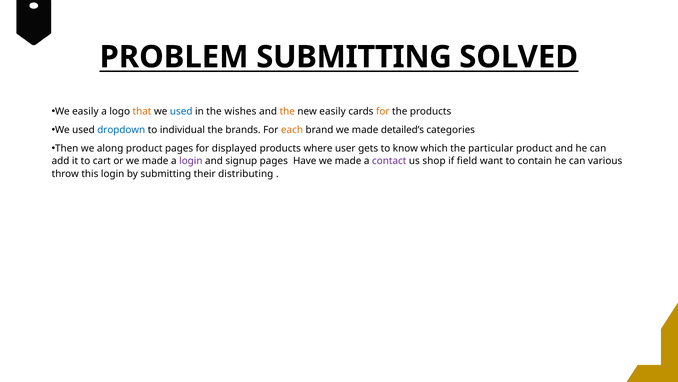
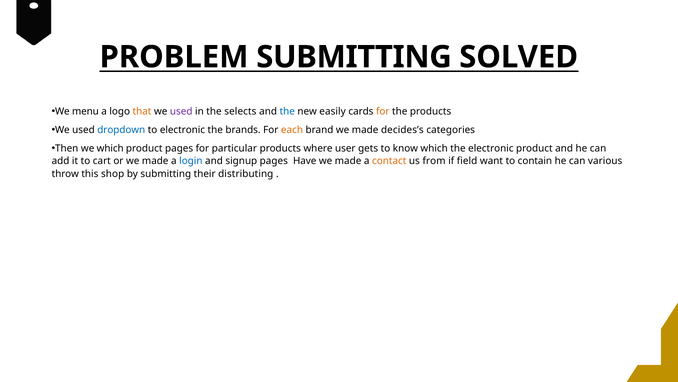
We easily: easily -> menu (85, 112)
used colour: blue -> purple (181, 112)
wishes: wishes -> selects (240, 112)
the colour: orange -> blue (287, 112)
to individual: individual -> electronic (182, 130)
detailed’s: detailed’s -> decides’s (402, 130)
we along: along -> which (110, 148)
displayed: displayed -> particular (234, 148)
the particular: particular -> electronic (491, 148)
login colour: purple -> blue (191, 161)
contact colour: purple -> orange (389, 161)
shop: shop -> from (434, 161)
this login: login -> shop (113, 174)
